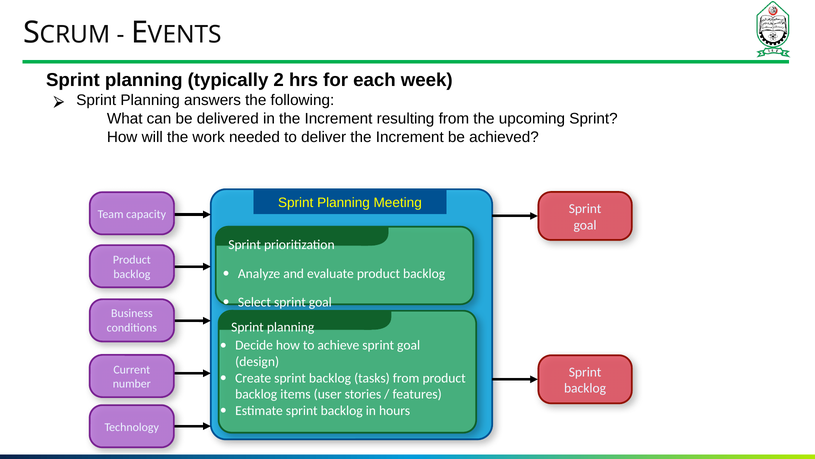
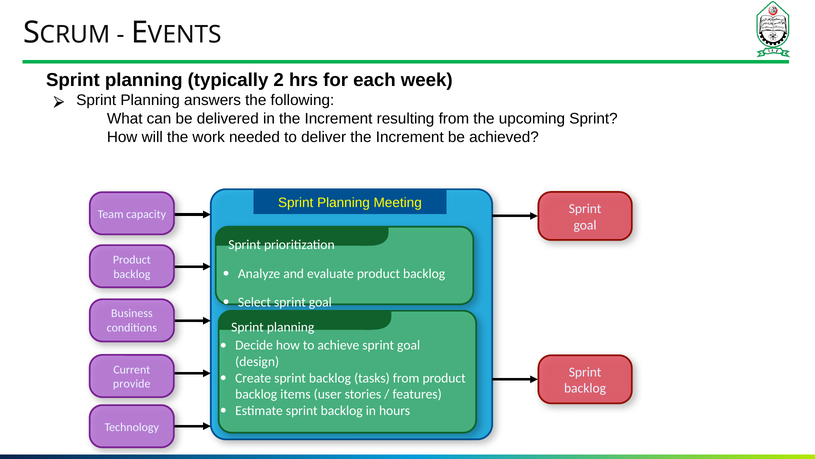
number: number -> provide (132, 384)
